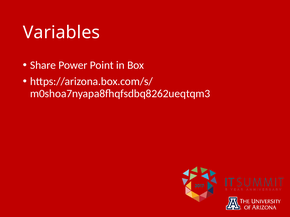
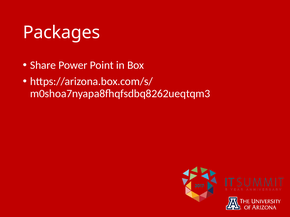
Variables: Variables -> Packages (62, 32)
